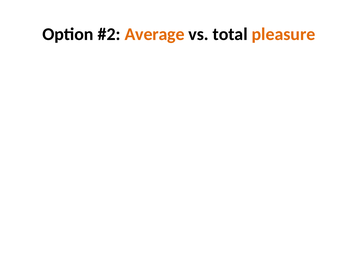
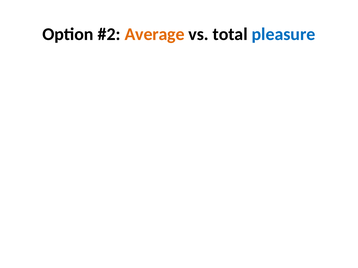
pleasure colour: orange -> blue (283, 34)
